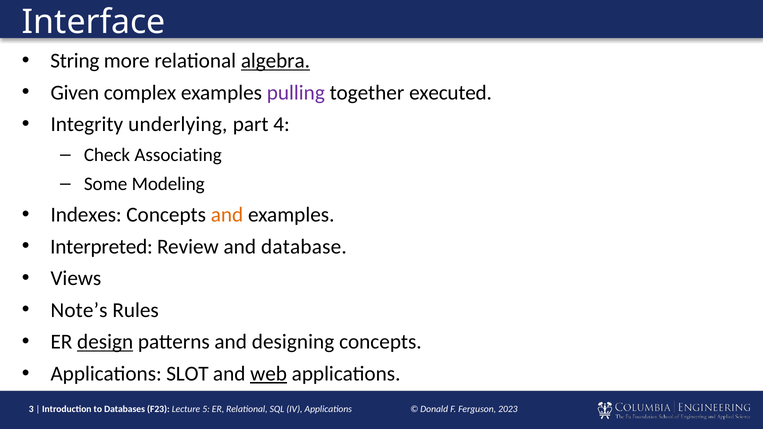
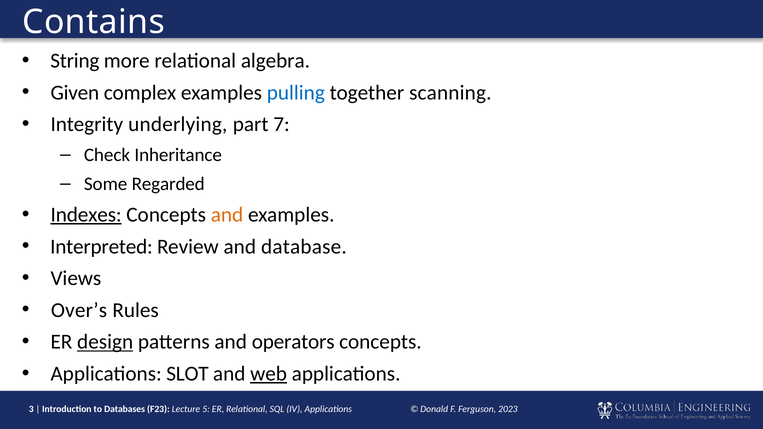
Interface: Interface -> Contains (94, 22)
algebra underline: present -> none (275, 61)
pulling colour: purple -> blue (296, 93)
executed: executed -> scanning (450, 93)
4: 4 -> 7 (281, 125)
Associating: Associating -> Inheritance (178, 155)
Modeling: Modeling -> Regarded (168, 184)
Indexes underline: none -> present (86, 215)
Note’s: Note’s -> Over’s (79, 310)
designing: designing -> operators (293, 342)
